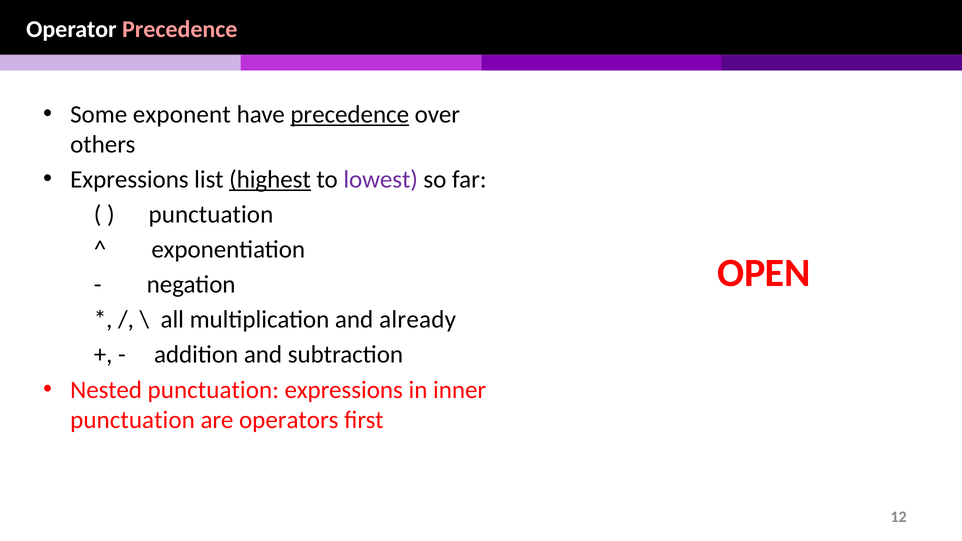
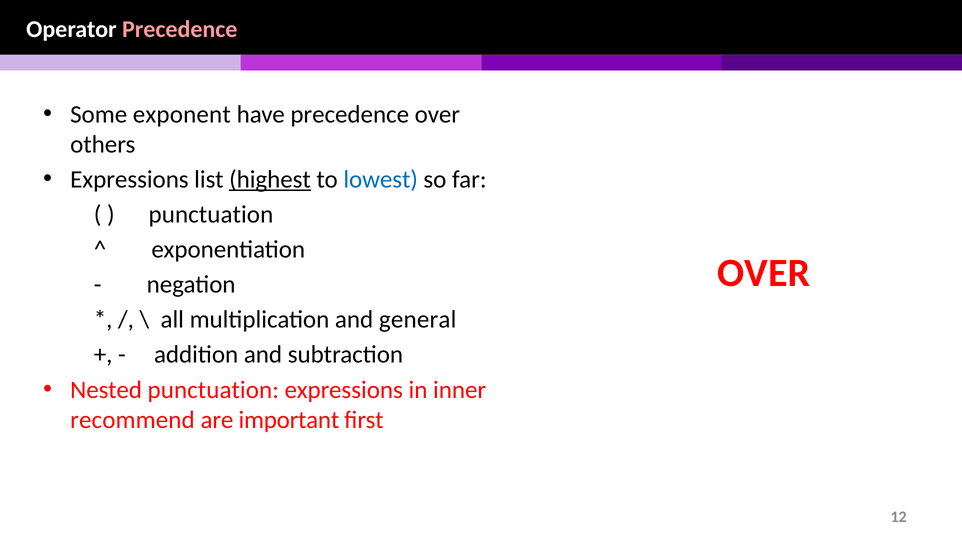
precedence underline: present -> none (350, 114)
lowest colour: purple -> blue (381, 180)
OPEN: OPEN -> OVER (764, 273)
already: already -> general (418, 320)
punctuation: punctuation -> recommend (132, 420)
operators: operators -> important (289, 420)
